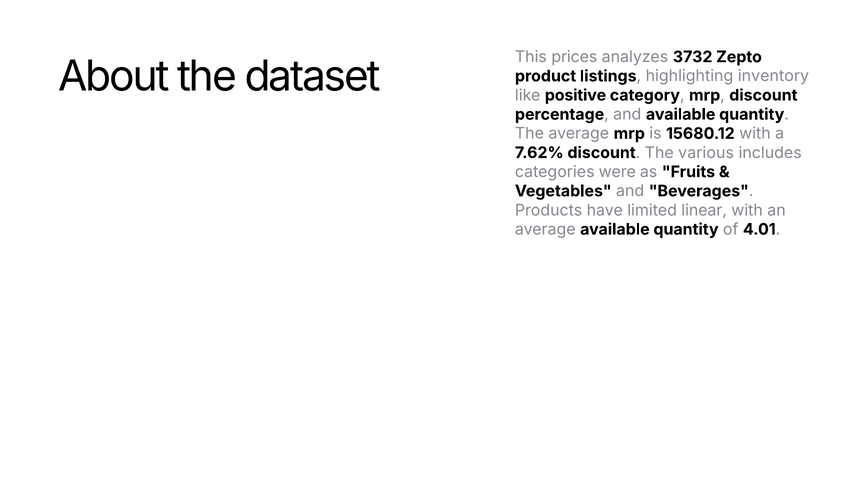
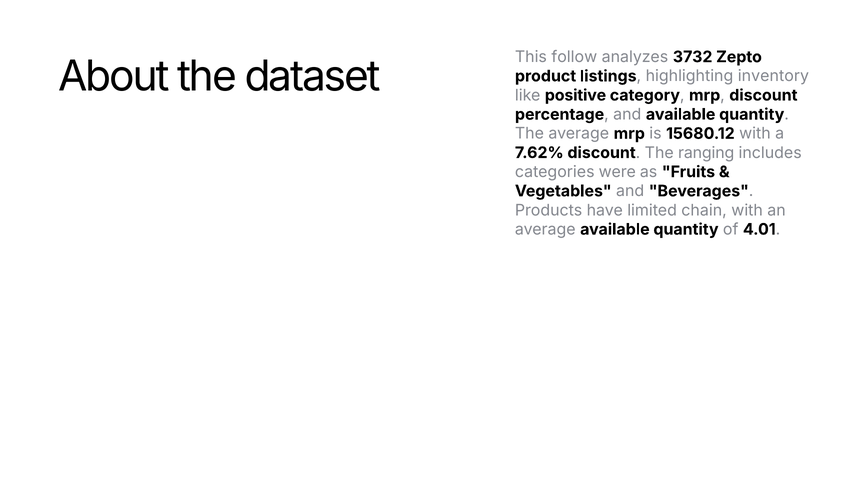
prices: prices -> follow (574, 57)
various: various -> ranging (706, 153)
linear: linear -> chain (704, 210)
